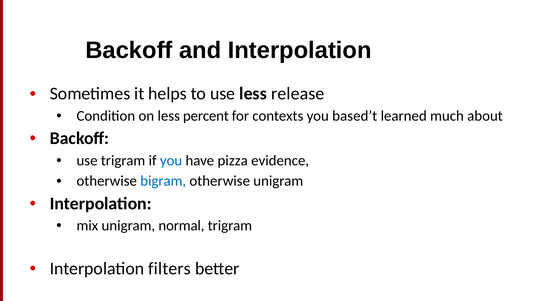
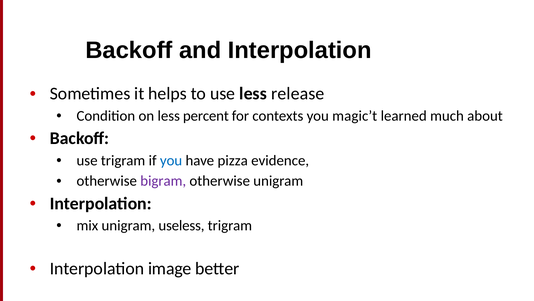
based’t: based’t -> magic’t (355, 116)
bigram colour: blue -> purple (163, 181)
normal: normal -> useless (181, 225)
filters: filters -> image (170, 268)
